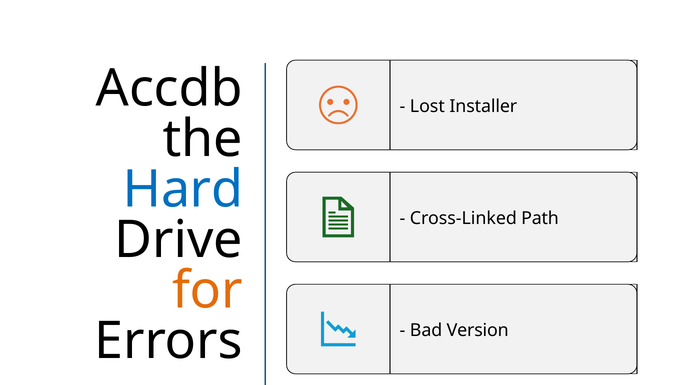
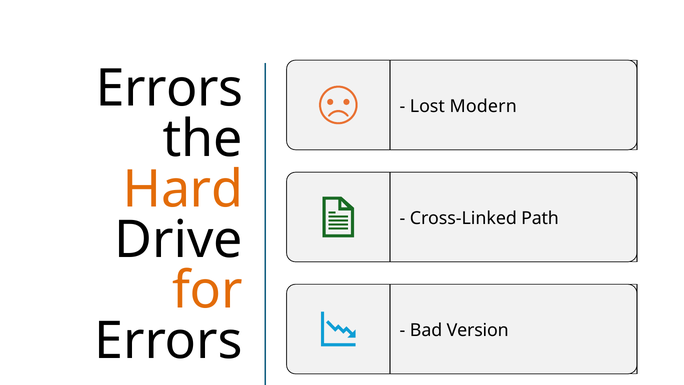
Accdb: Accdb -> Errors (170, 88)
Installer: Installer -> Modern (483, 106)
Hard colour: blue -> orange (183, 189)
